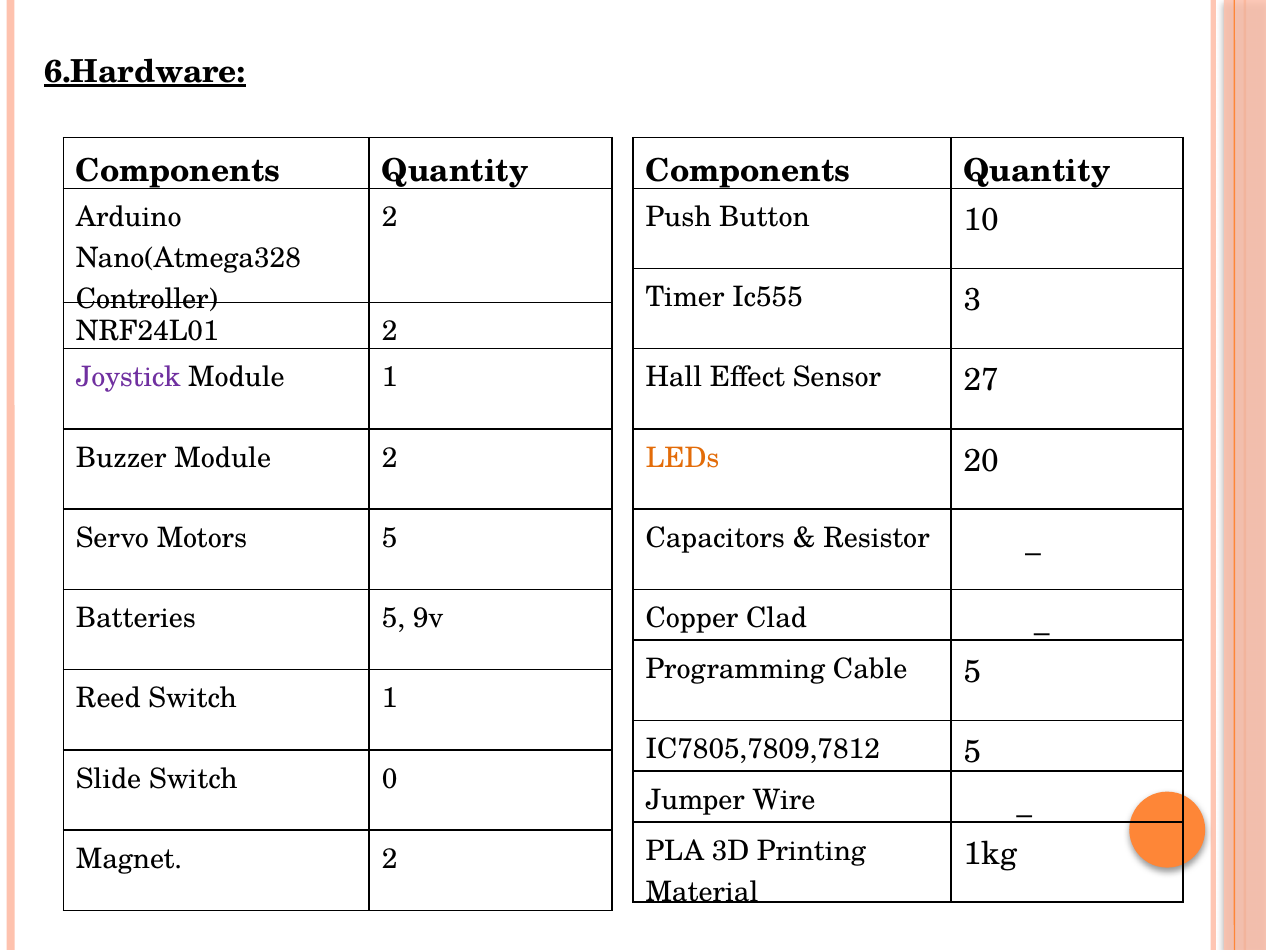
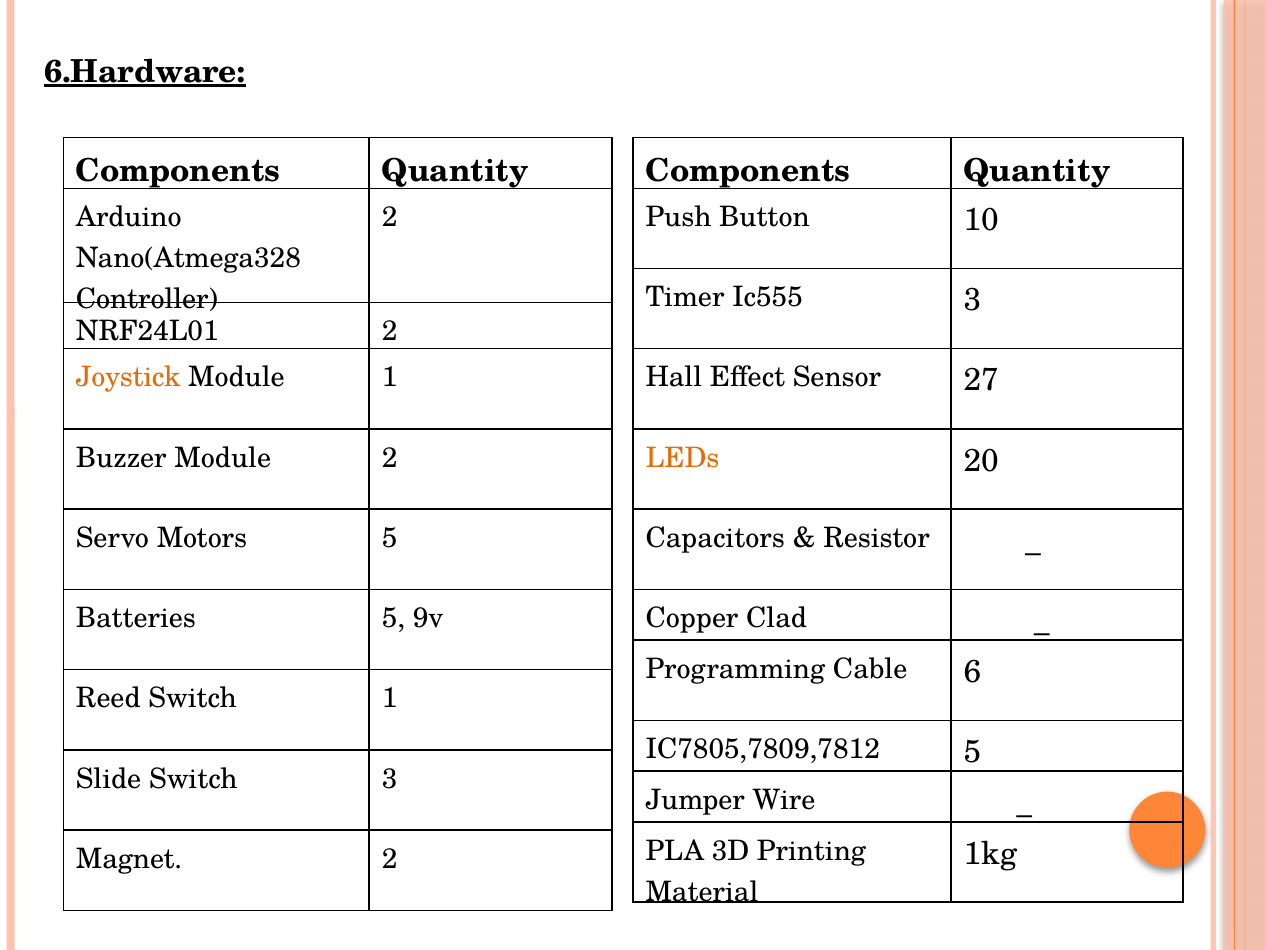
Joystick colour: purple -> orange (128, 377)
Cable 5: 5 -> 6 (973, 672)
Switch 0: 0 -> 3 (390, 778)
